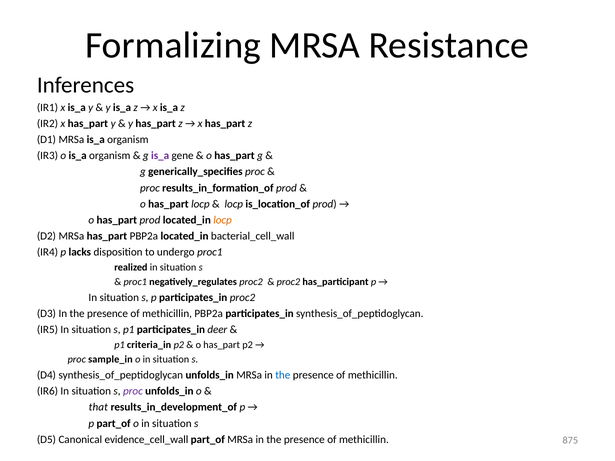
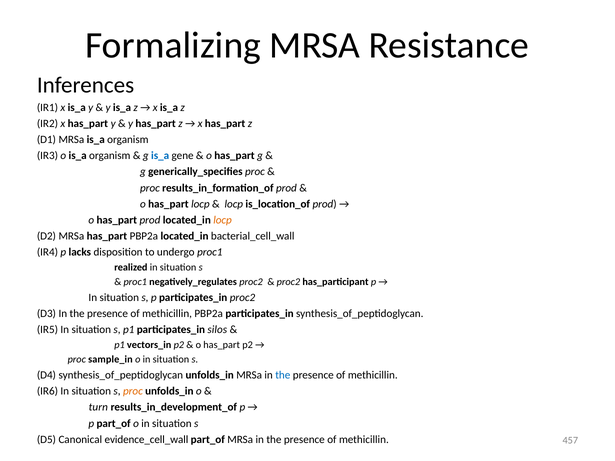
is_a colour: purple -> blue (160, 156)
deer: deer -> silos (217, 330)
criteria_in: criteria_in -> vectors_in (149, 345)
proc colour: purple -> orange (133, 391)
that: that -> turn (98, 408)
875: 875 -> 457 (570, 440)
